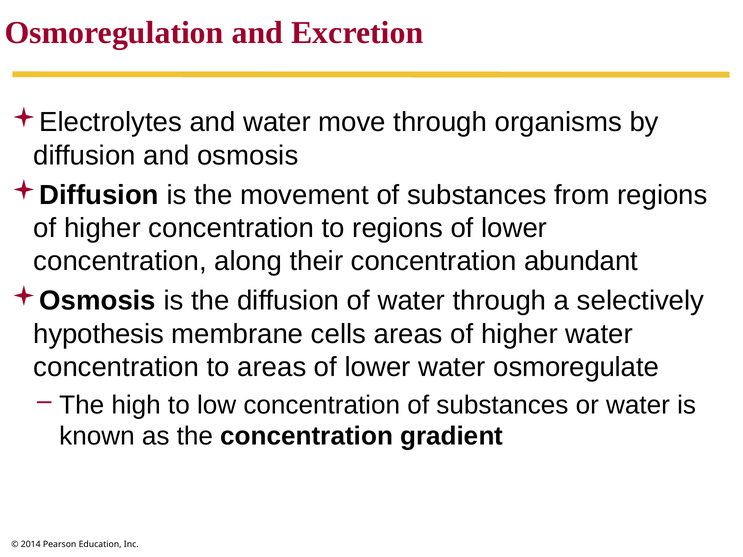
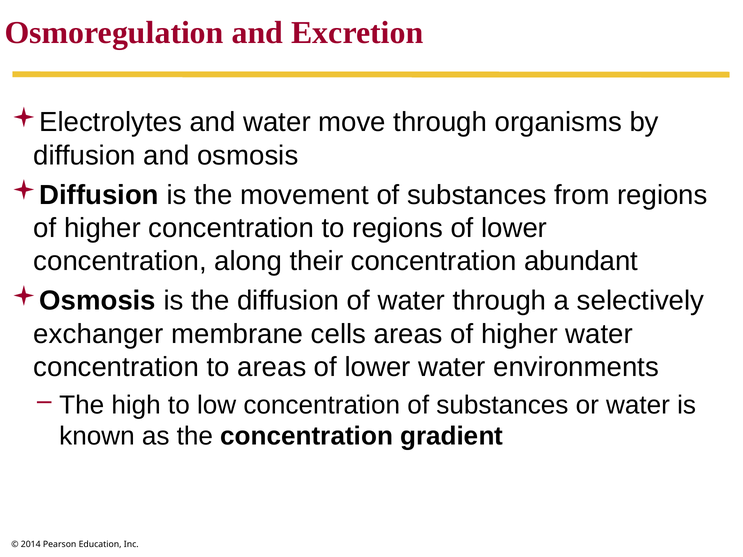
hypothesis: hypothesis -> exchanger (98, 334)
osmoregulate: osmoregulate -> environments (576, 367)
